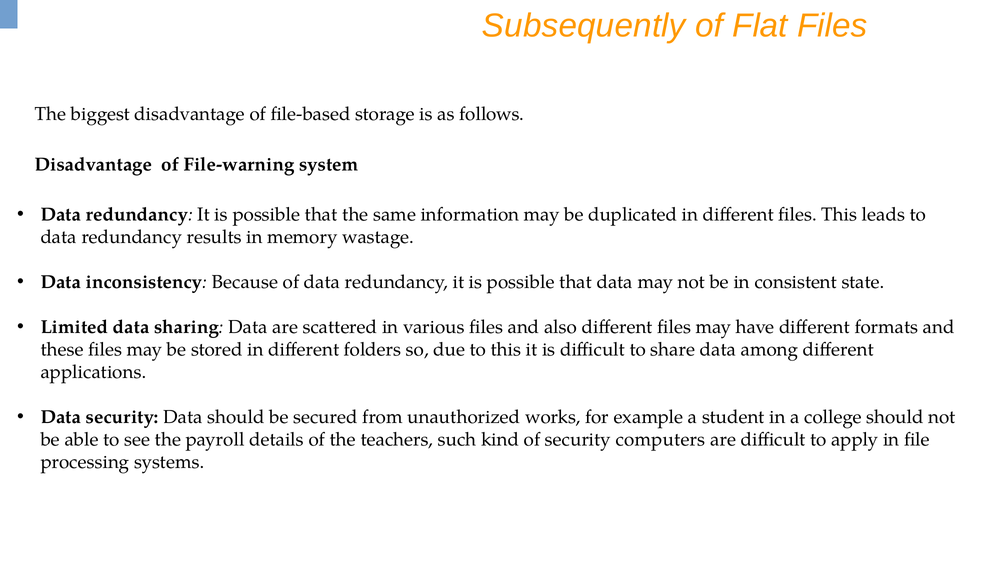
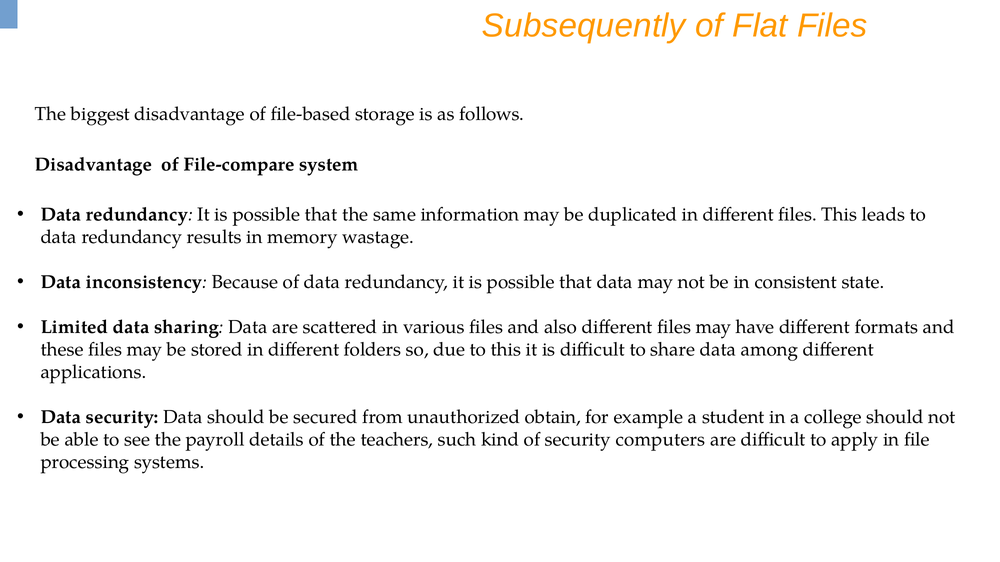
File-warning: File-warning -> File-compare (239, 165)
works: works -> obtain (553, 417)
